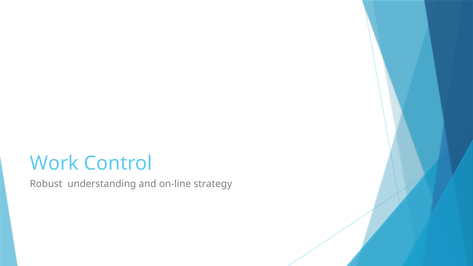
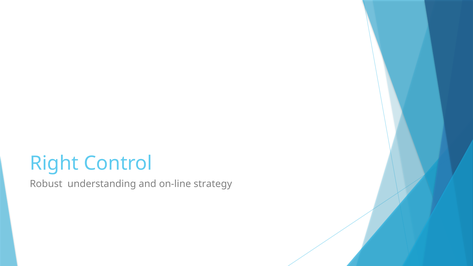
Work: Work -> Right (54, 163)
